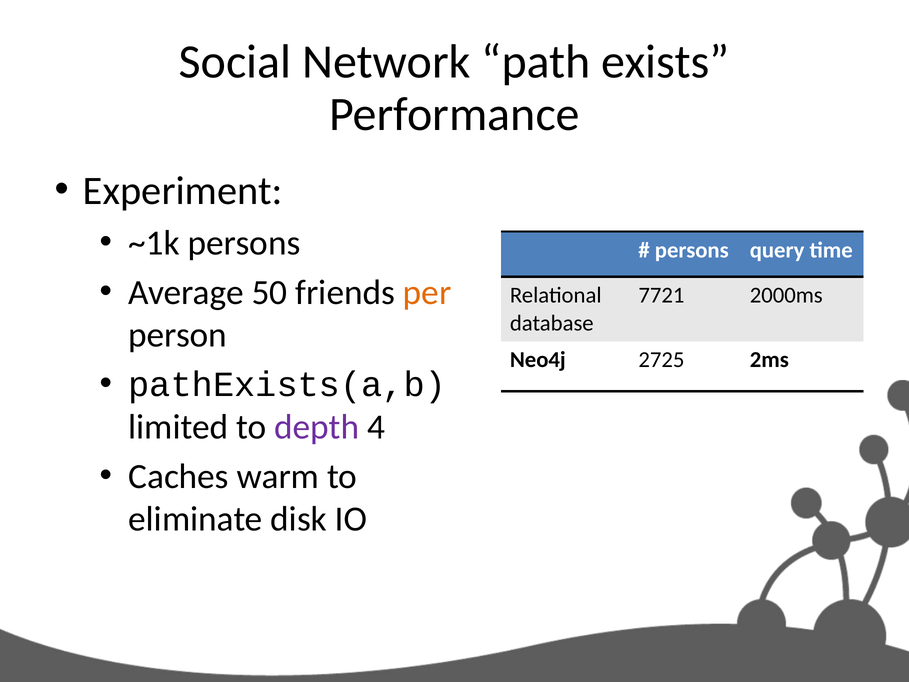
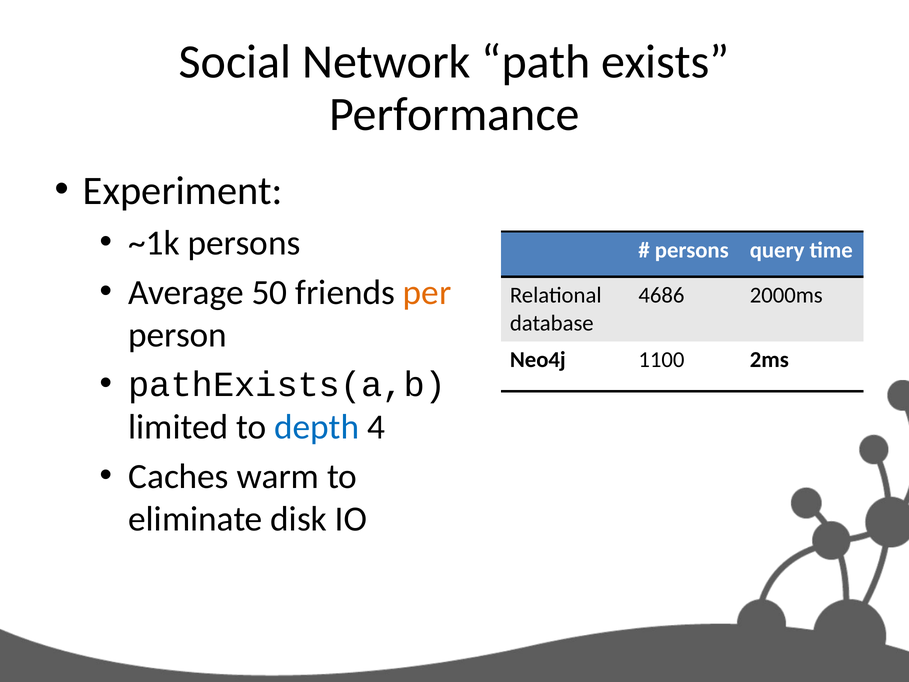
7721: 7721 -> 4686 (661, 295)
2725: 2725 -> 1100 (661, 360)
depth colour: purple -> blue (317, 427)
